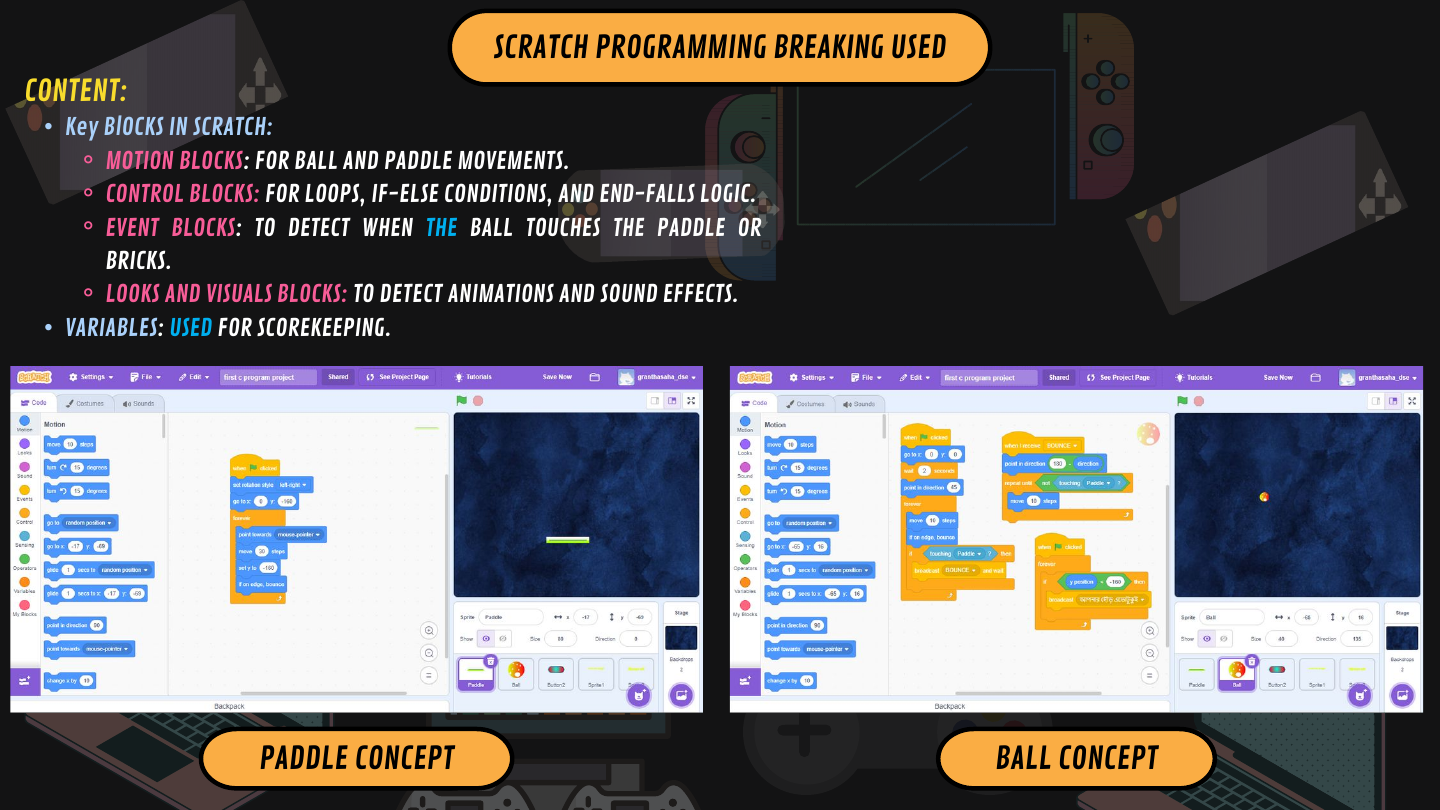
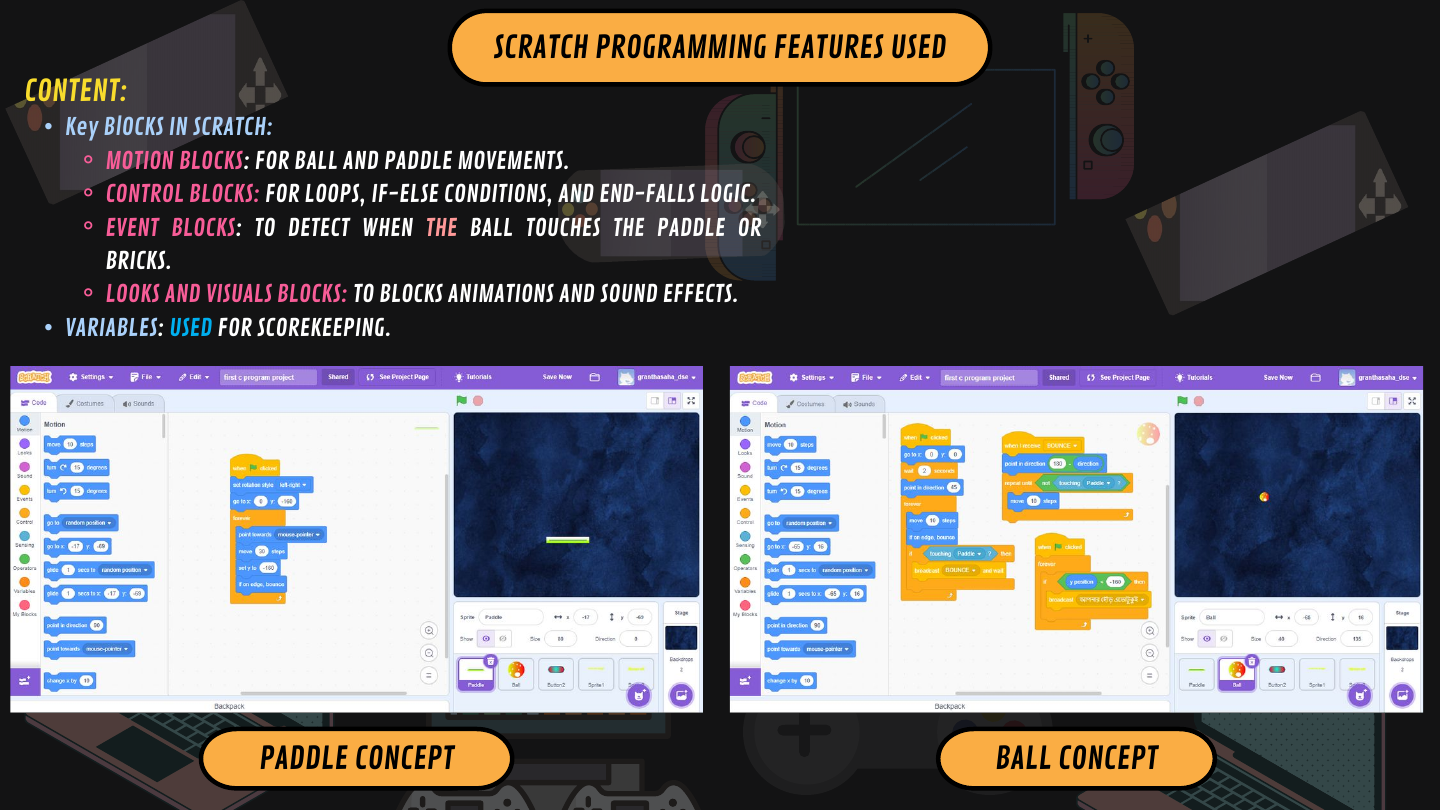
BREAKING: BREAKING -> FEATURES (828, 48)
THE colour: light blue -> pink (441, 228)
DETECT: DETECT -> BLOCKS (411, 295)
